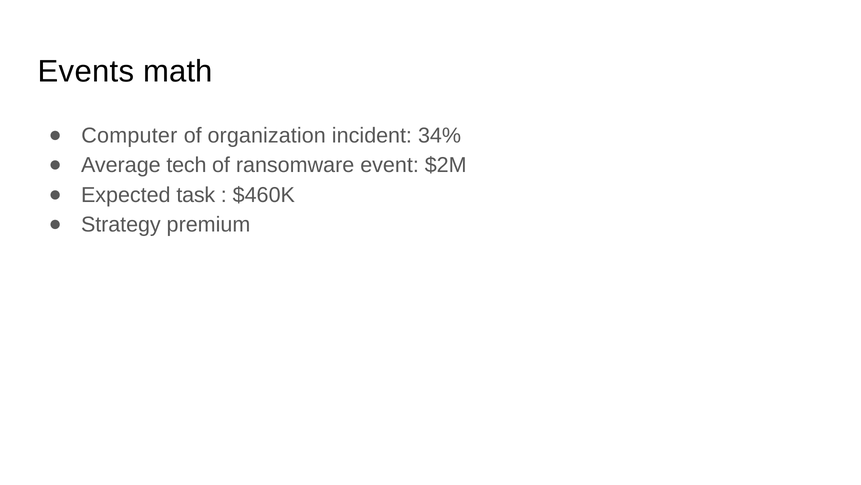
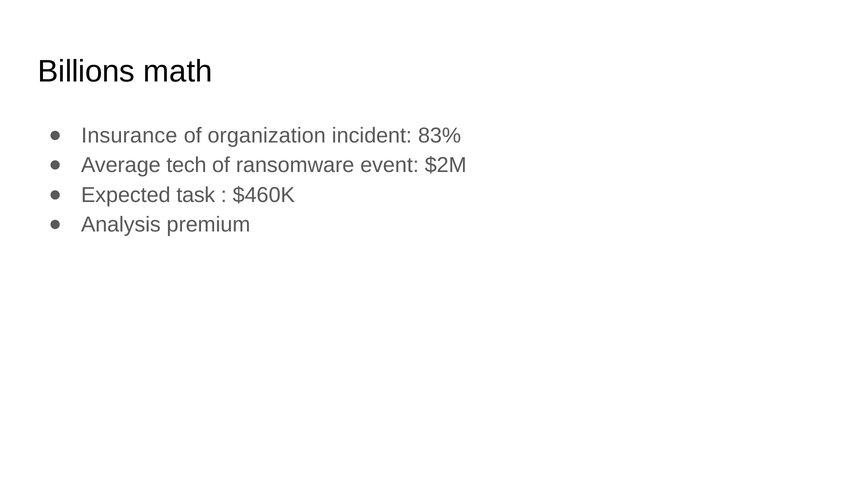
Events: Events -> Billions (86, 71)
Computer: Computer -> Insurance (129, 135)
34%: 34% -> 83% (440, 135)
Strategy: Strategy -> Analysis (121, 224)
